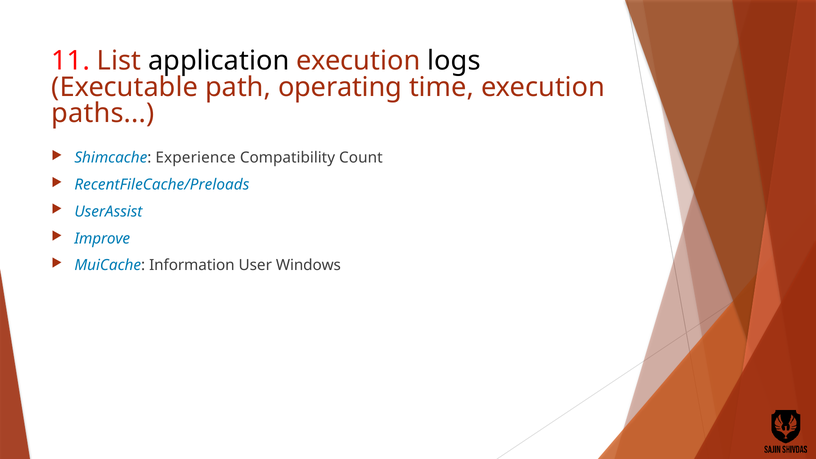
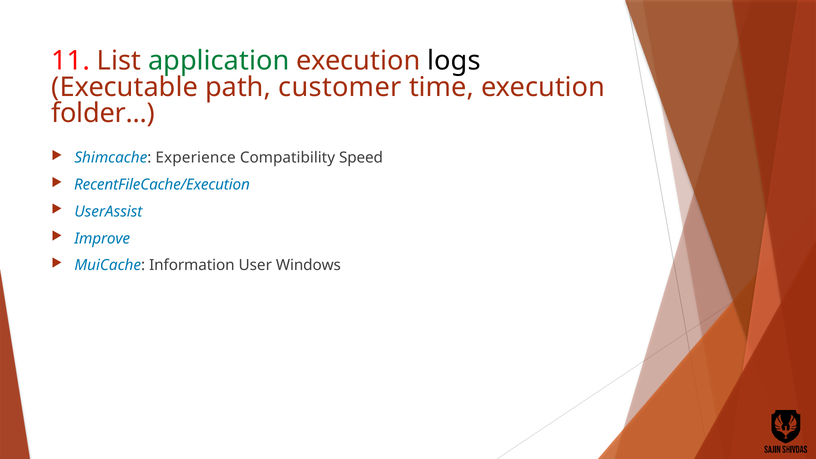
application colour: black -> green (219, 61)
operating: operating -> customer (340, 87)
paths: paths -> folder (103, 113)
Count: Count -> Speed (361, 158)
RecentFileCache/Preloads: RecentFileCache/Preloads -> RecentFileCache/Execution (162, 185)
